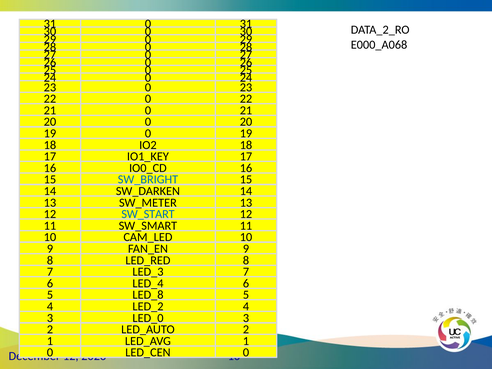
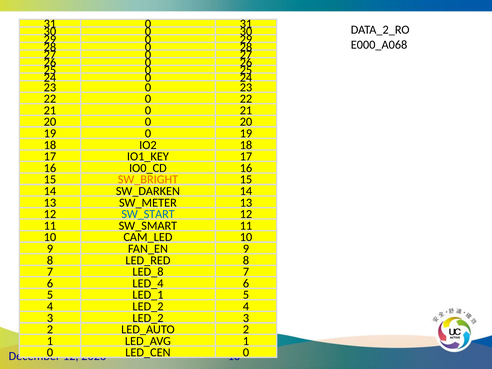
SW_BRIGHT colour: blue -> orange (148, 180)
LED_3: LED_3 -> LED_8 (148, 272)
LED_8: LED_8 -> LED_1 (148, 295)
LED_0: LED_0 -> LED_2 (148, 318)
